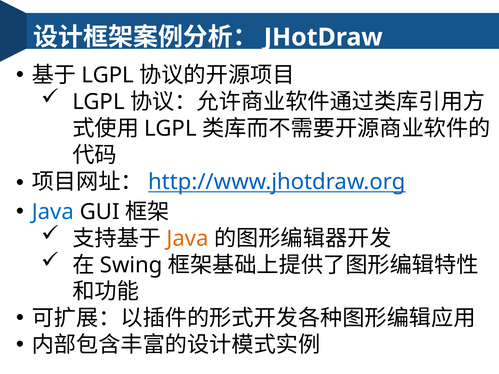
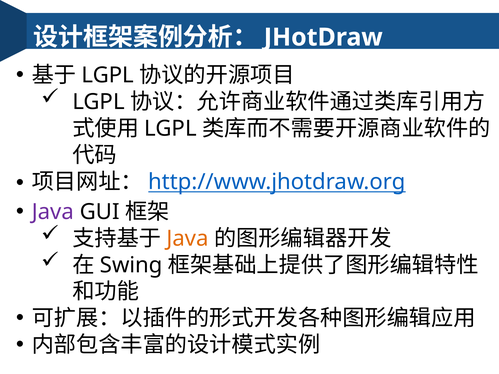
Java colour: blue -> purple (53, 212)
